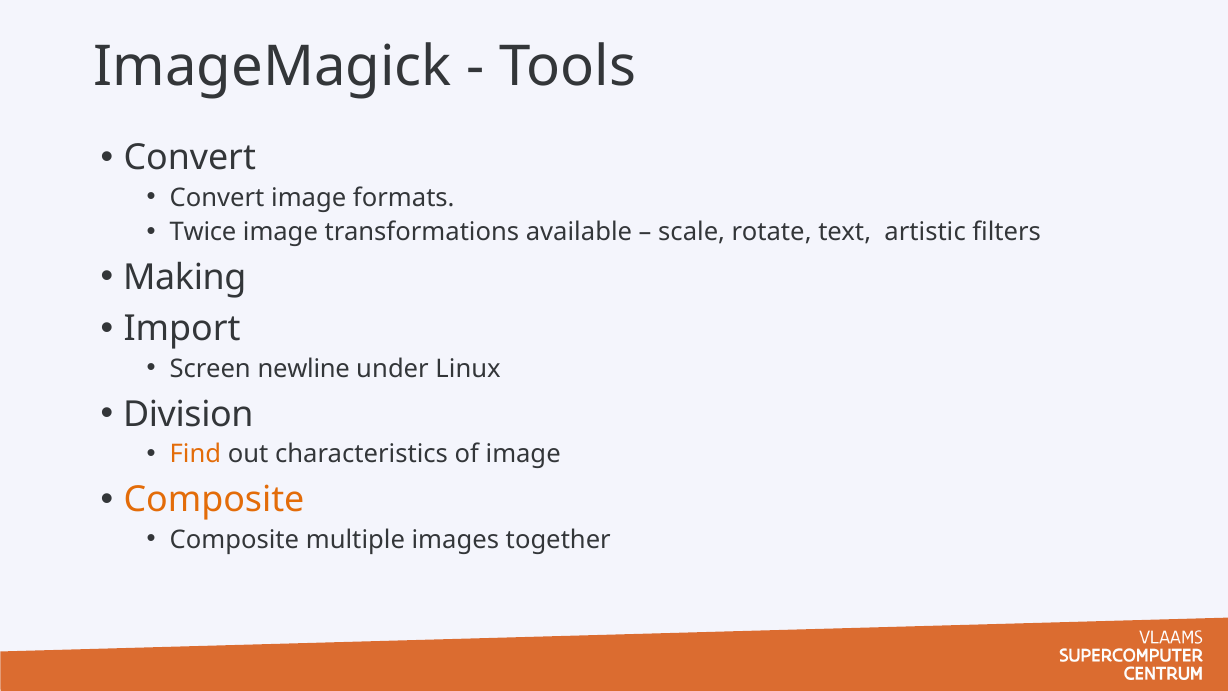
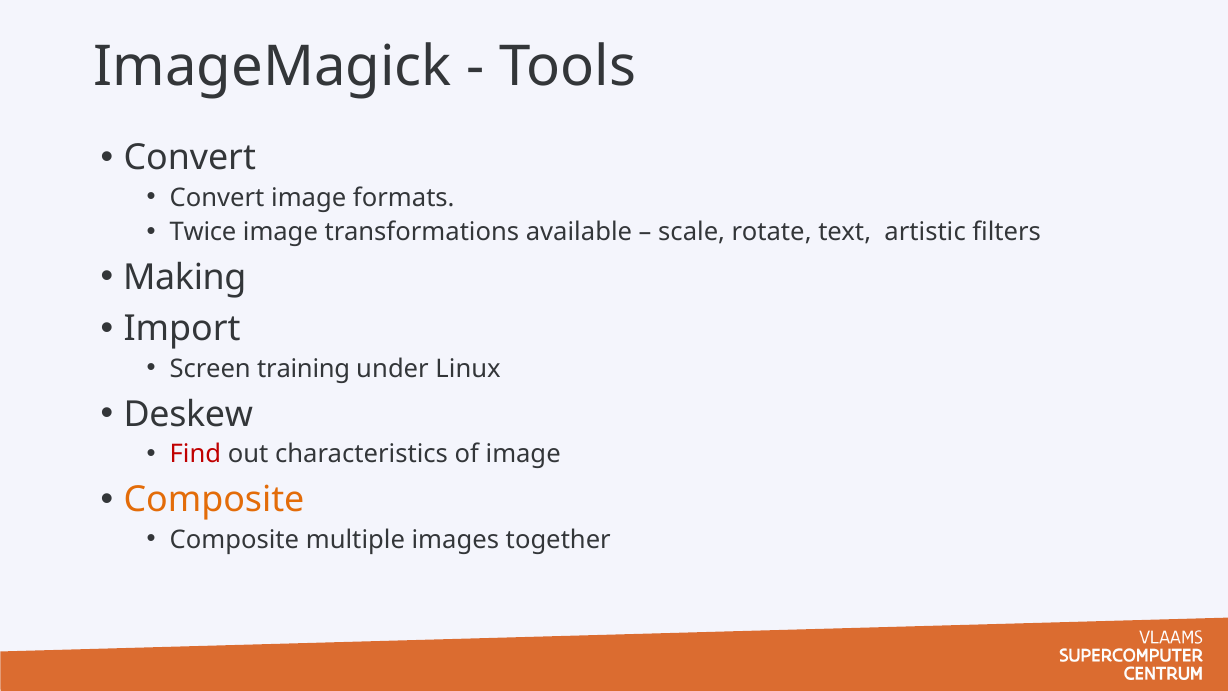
newline: newline -> training (304, 368)
Division: Division -> Deskew (188, 414)
Find colour: orange -> red (195, 454)
